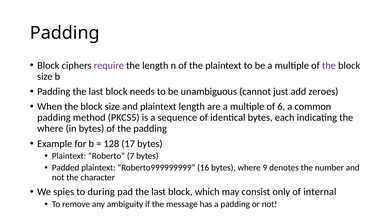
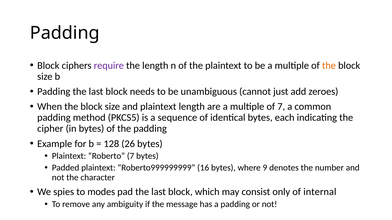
the colour: purple -> orange (329, 66)
of 6: 6 -> 7 (281, 107)
where: where -> cipher (50, 129)
17: 17 -> 26 (128, 144)
during: during -> modes (101, 192)
